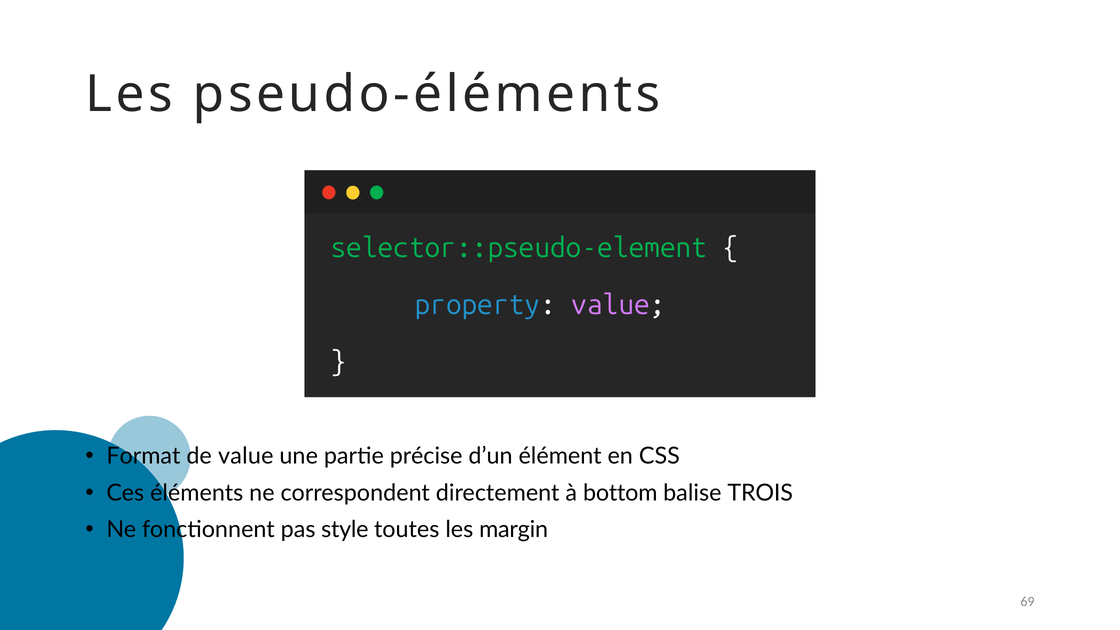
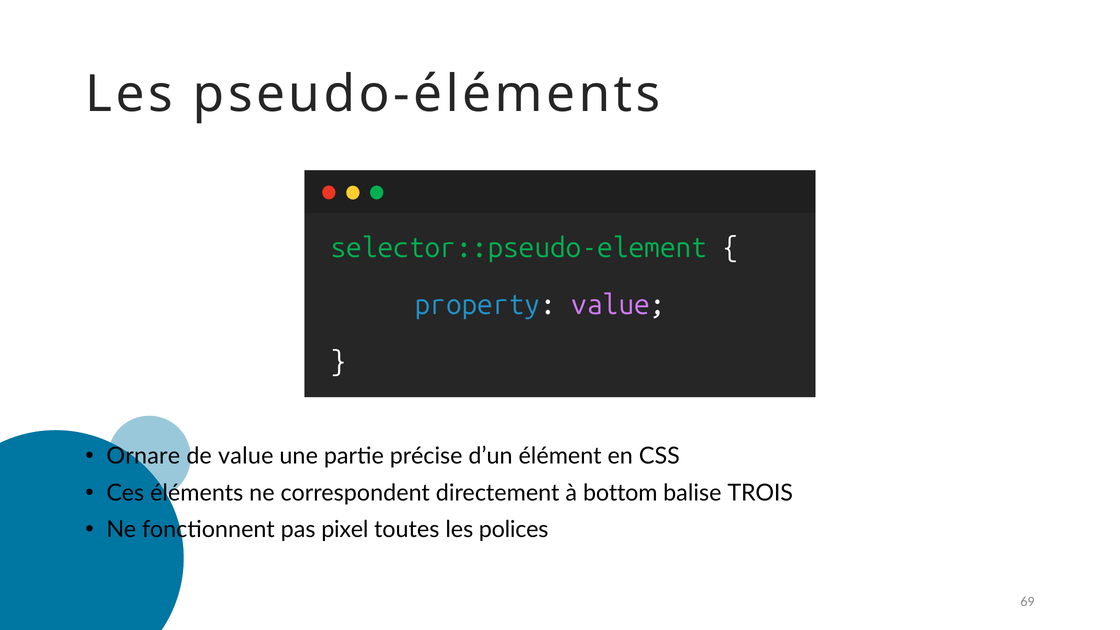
Format: Format -> Ornare (143, 456)
style: style -> pixel (345, 530)
margin: margin -> polices (514, 530)
